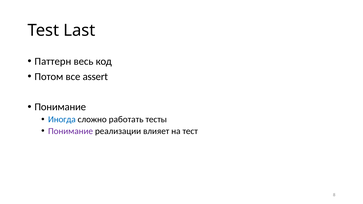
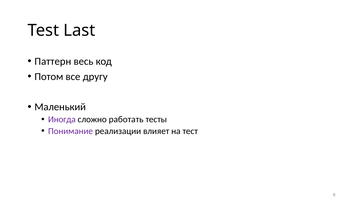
assert: assert -> другу (95, 77)
Понимание: Понимание -> Маленький (60, 107)
Иногда colour: blue -> purple (62, 120)
